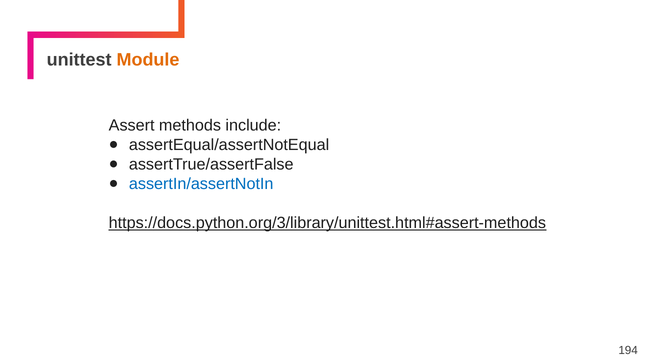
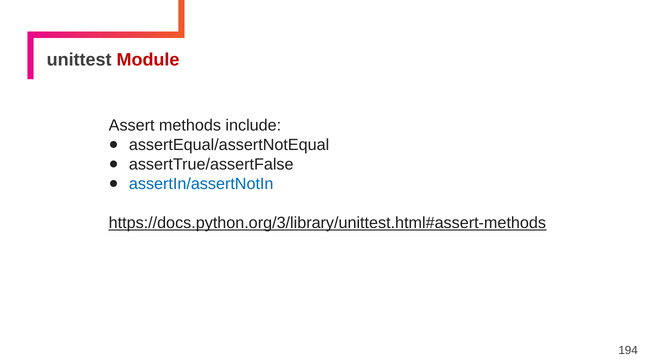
Module colour: orange -> red (148, 60)
